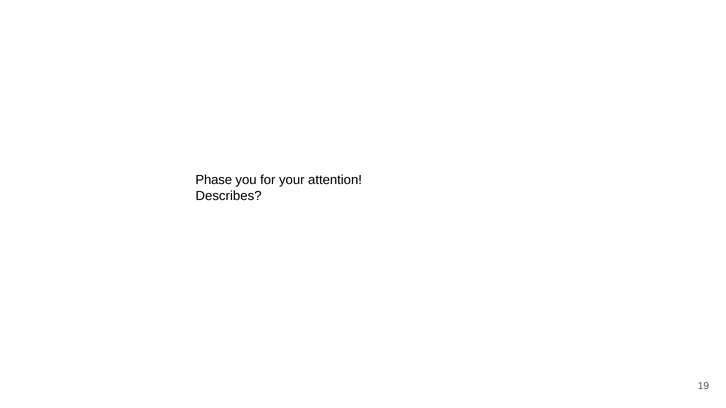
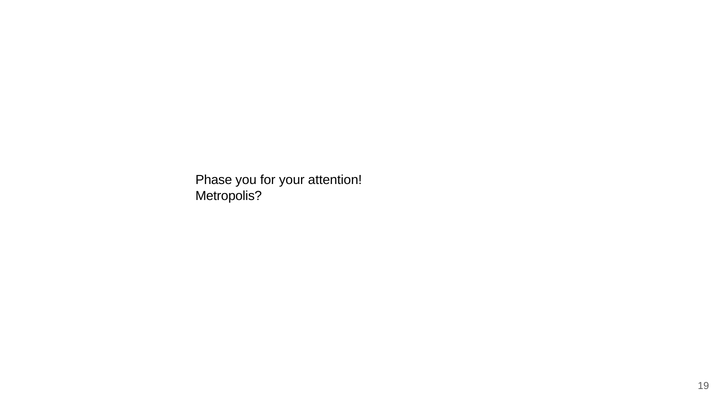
Describes: Describes -> Metropolis (229, 196)
